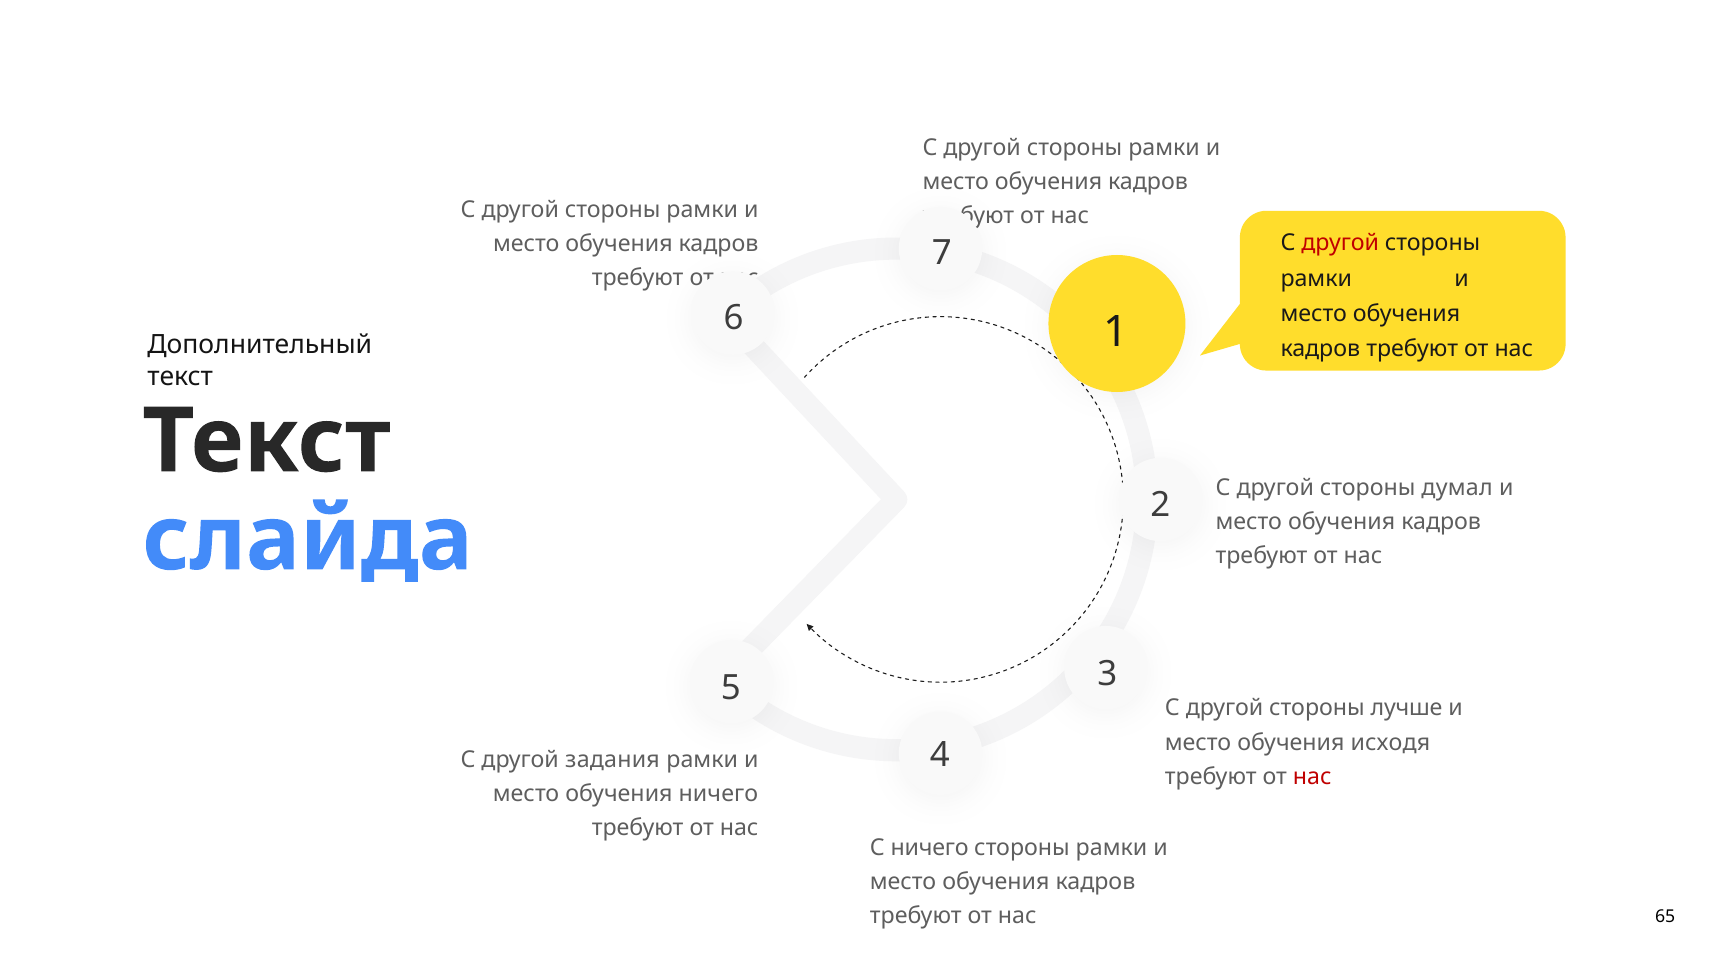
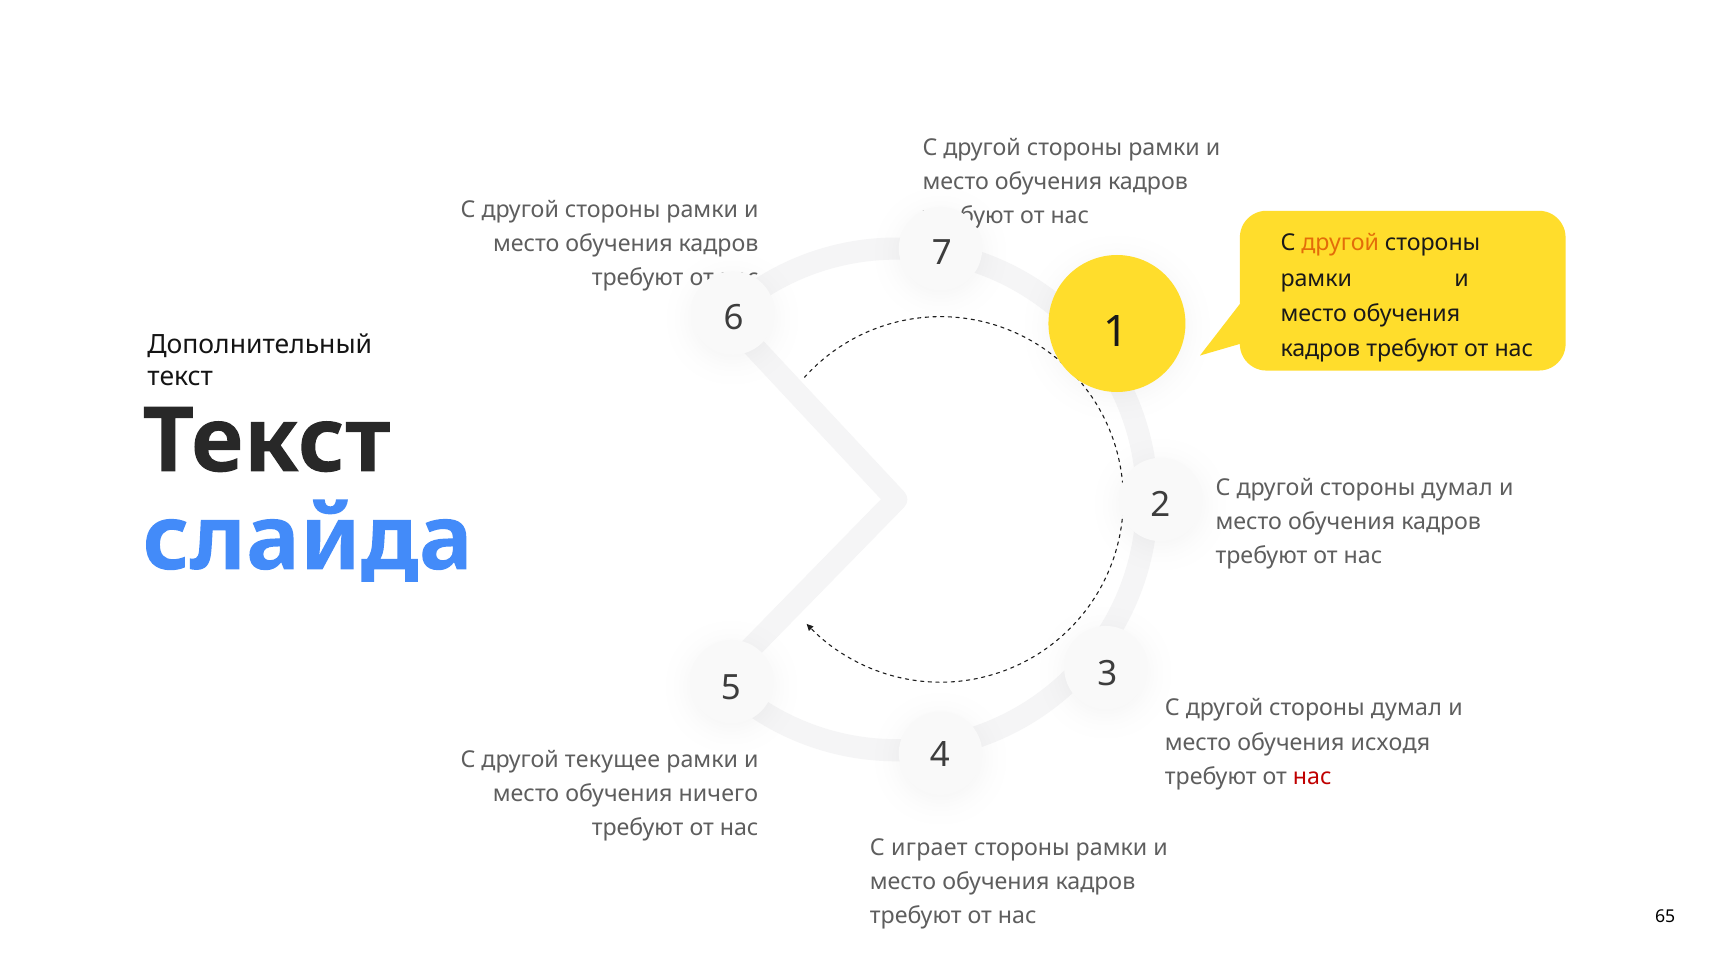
другой colour: red -> orange (1340, 243)
лучше: лучше -> думал (1406, 708)
задания: задания -> текущее (613, 760)
С ничего: ничего -> играет (929, 848)
